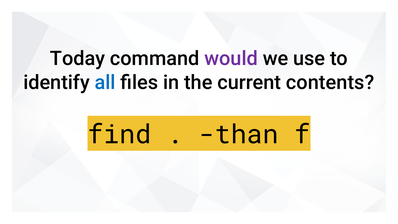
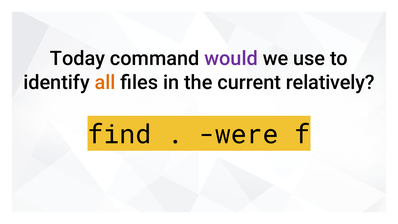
all colour: blue -> orange (105, 82)
contents: contents -> relatively (330, 82)
than: than -> were (239, 135)
